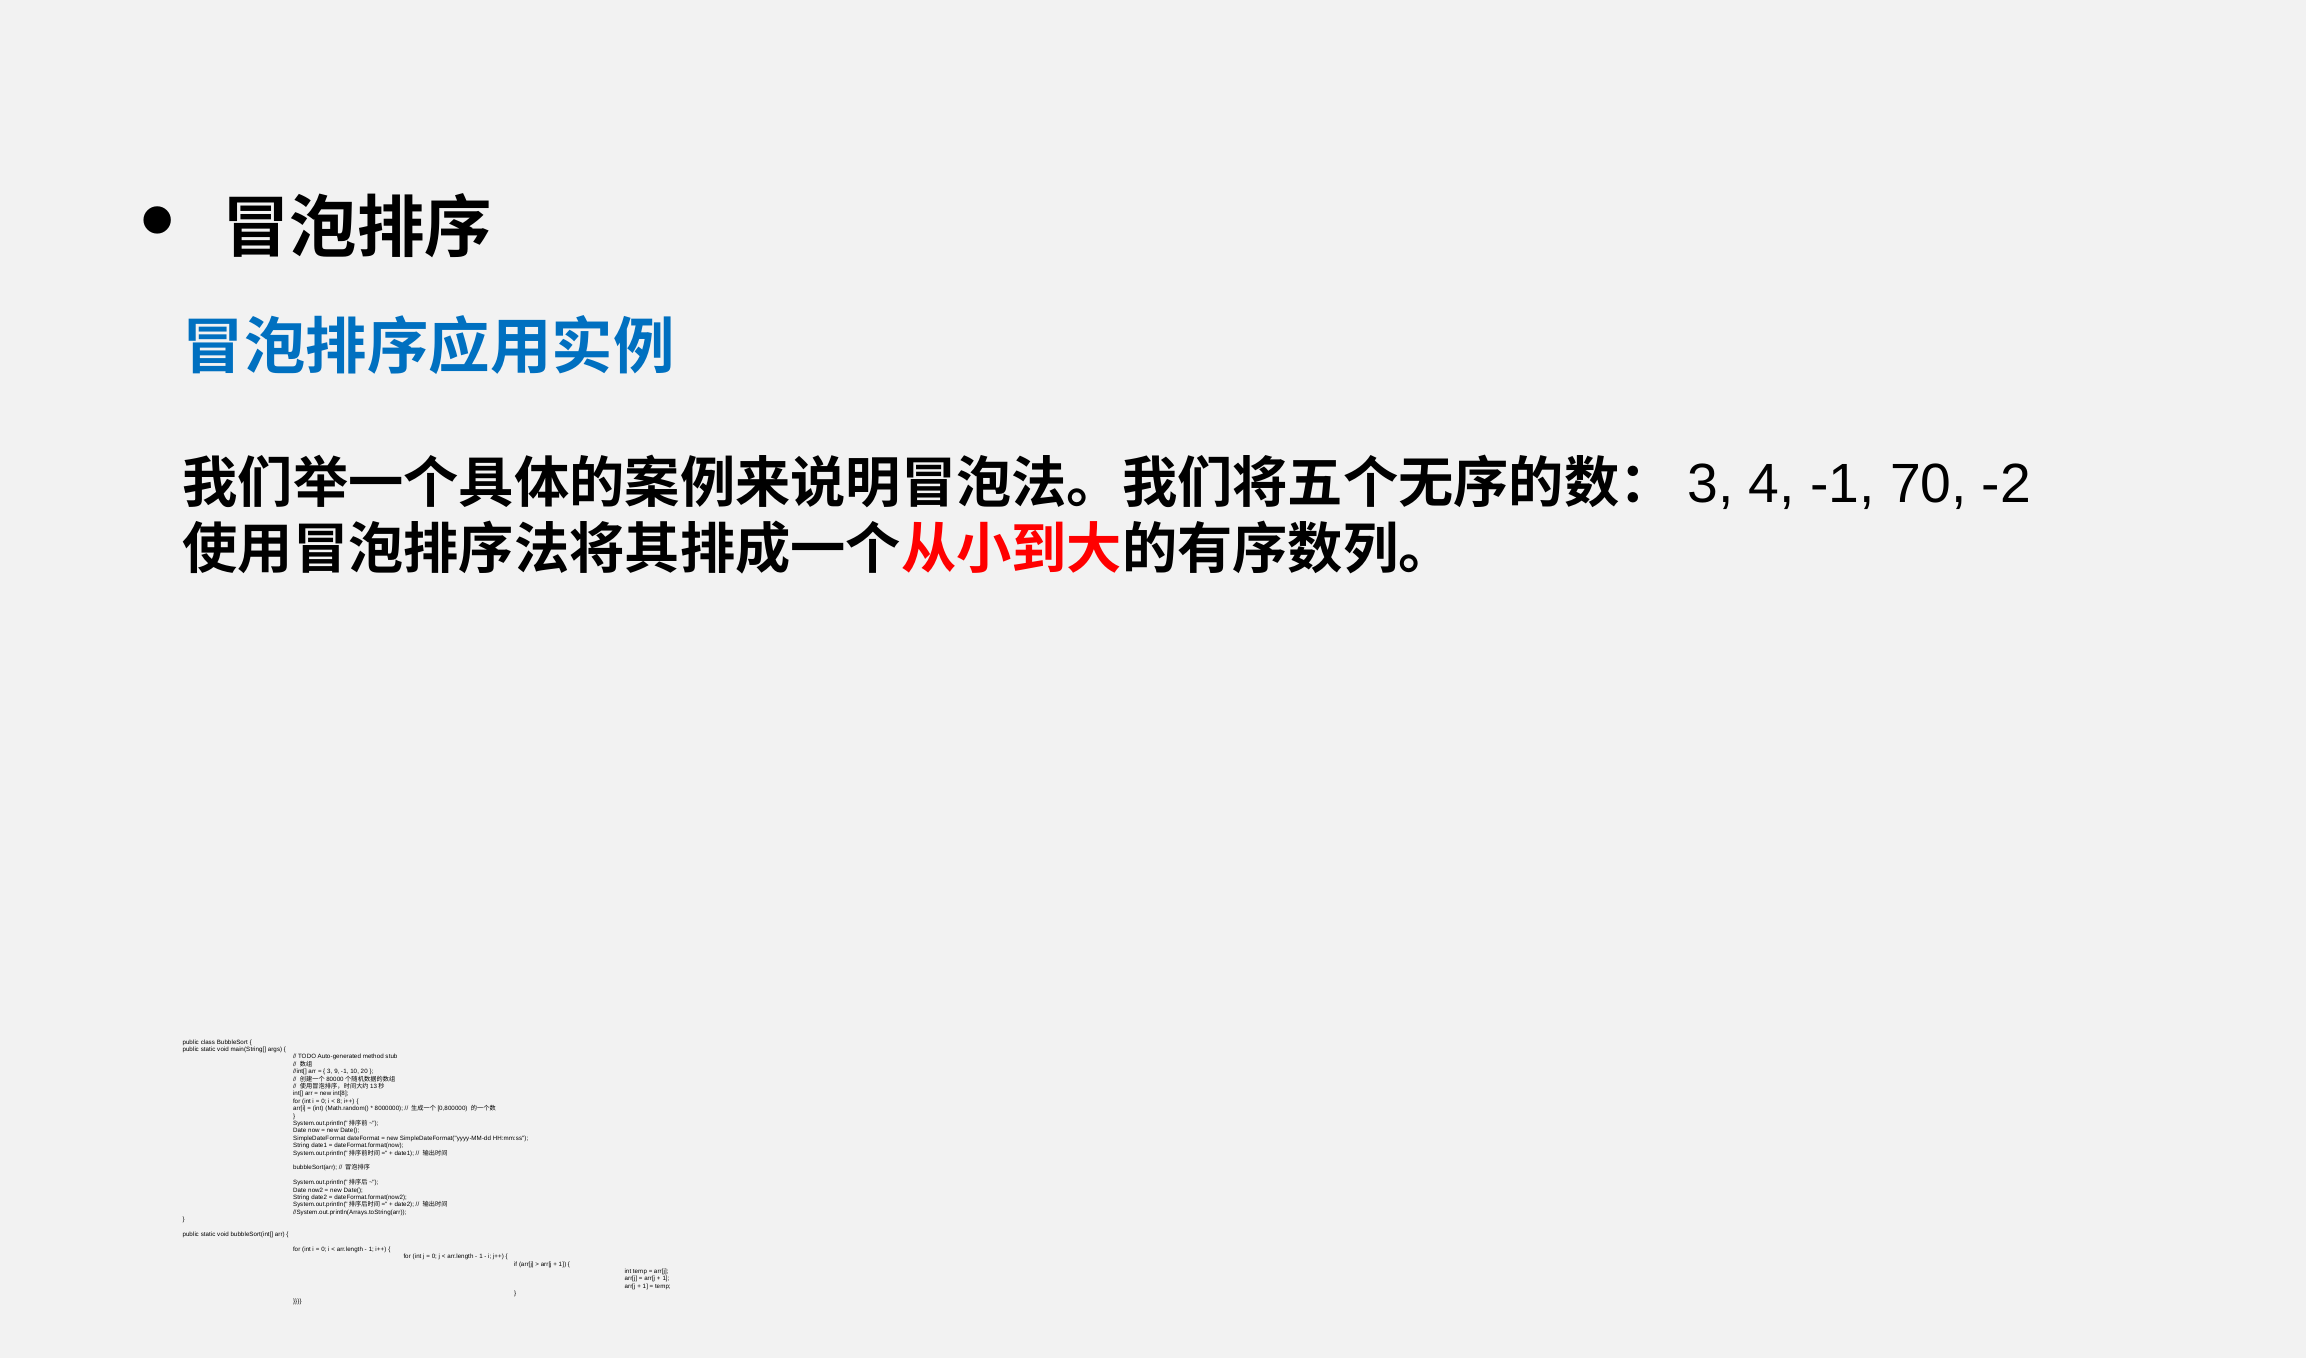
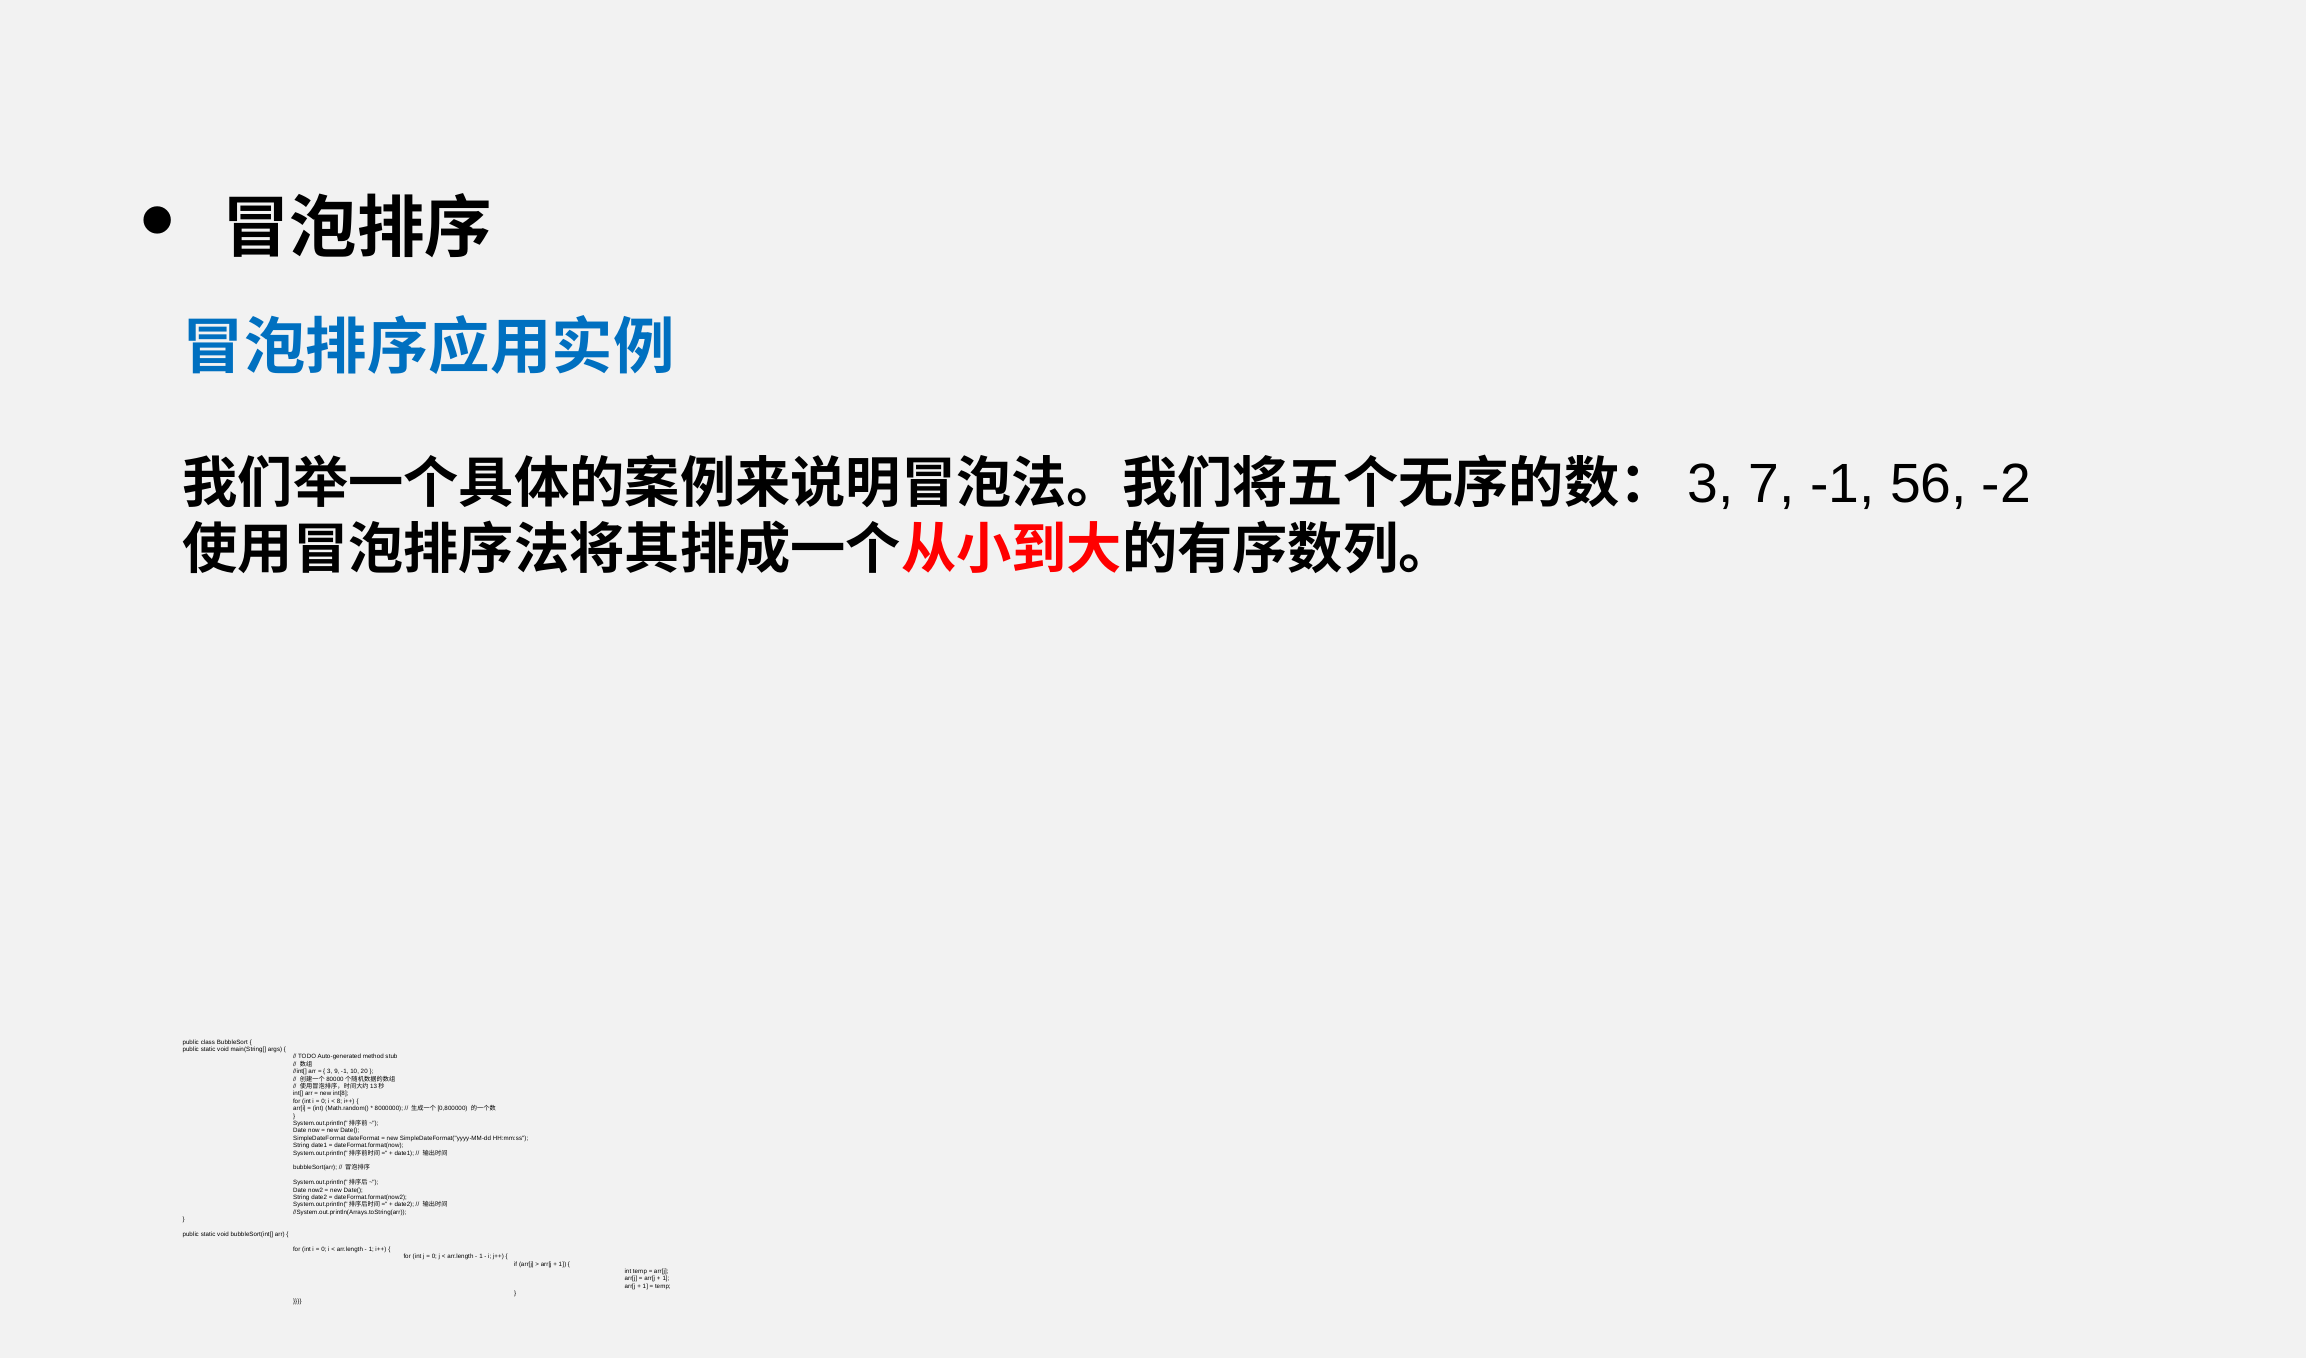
4: 4 -> 7 (1772, 484)
70: 70 -> 56 (1928, 484)
